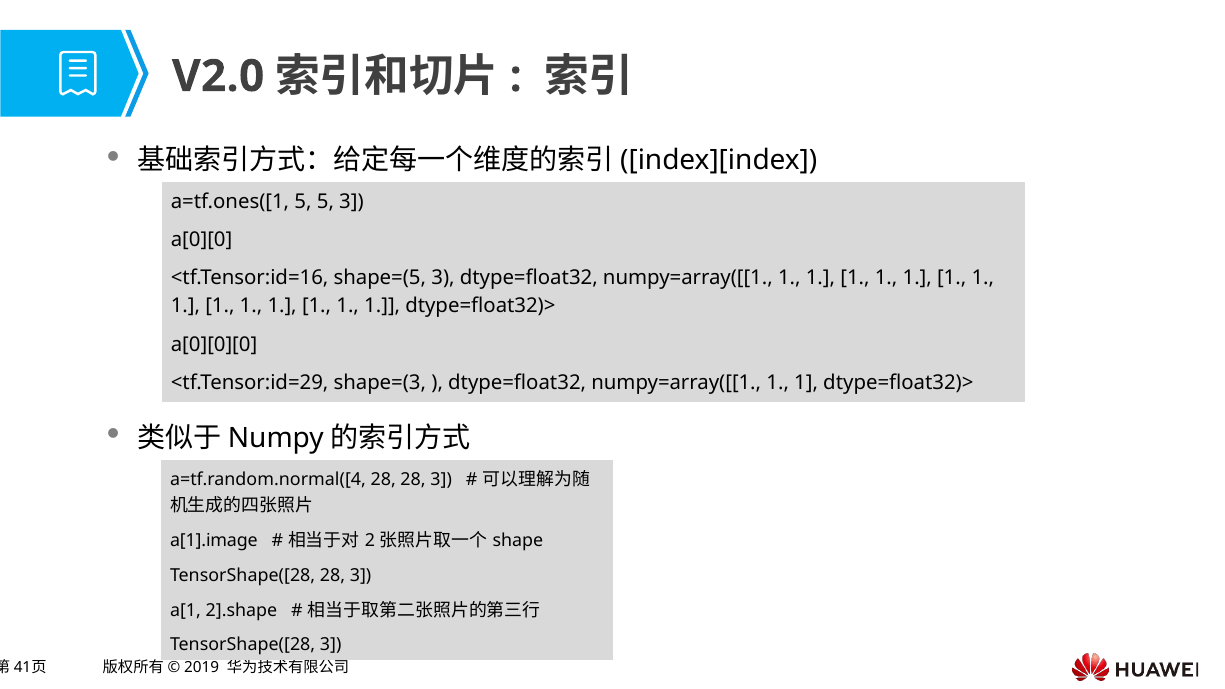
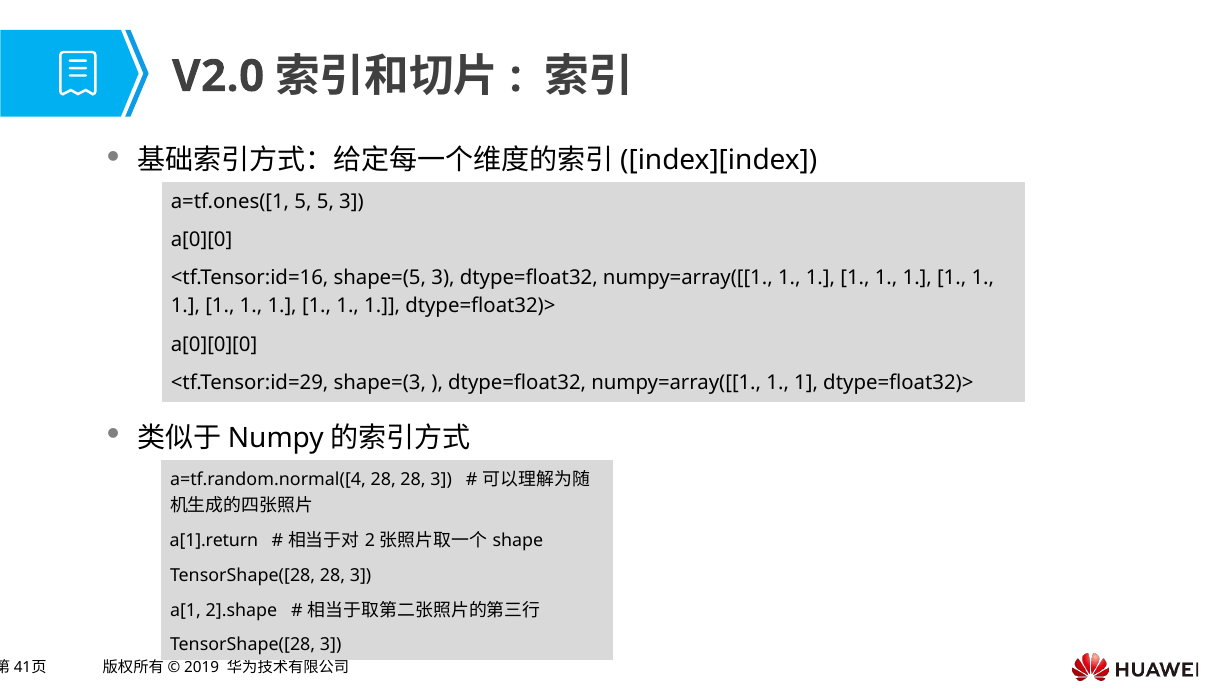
a[1].image: a[1].image -> a[1].return (214, 541)
